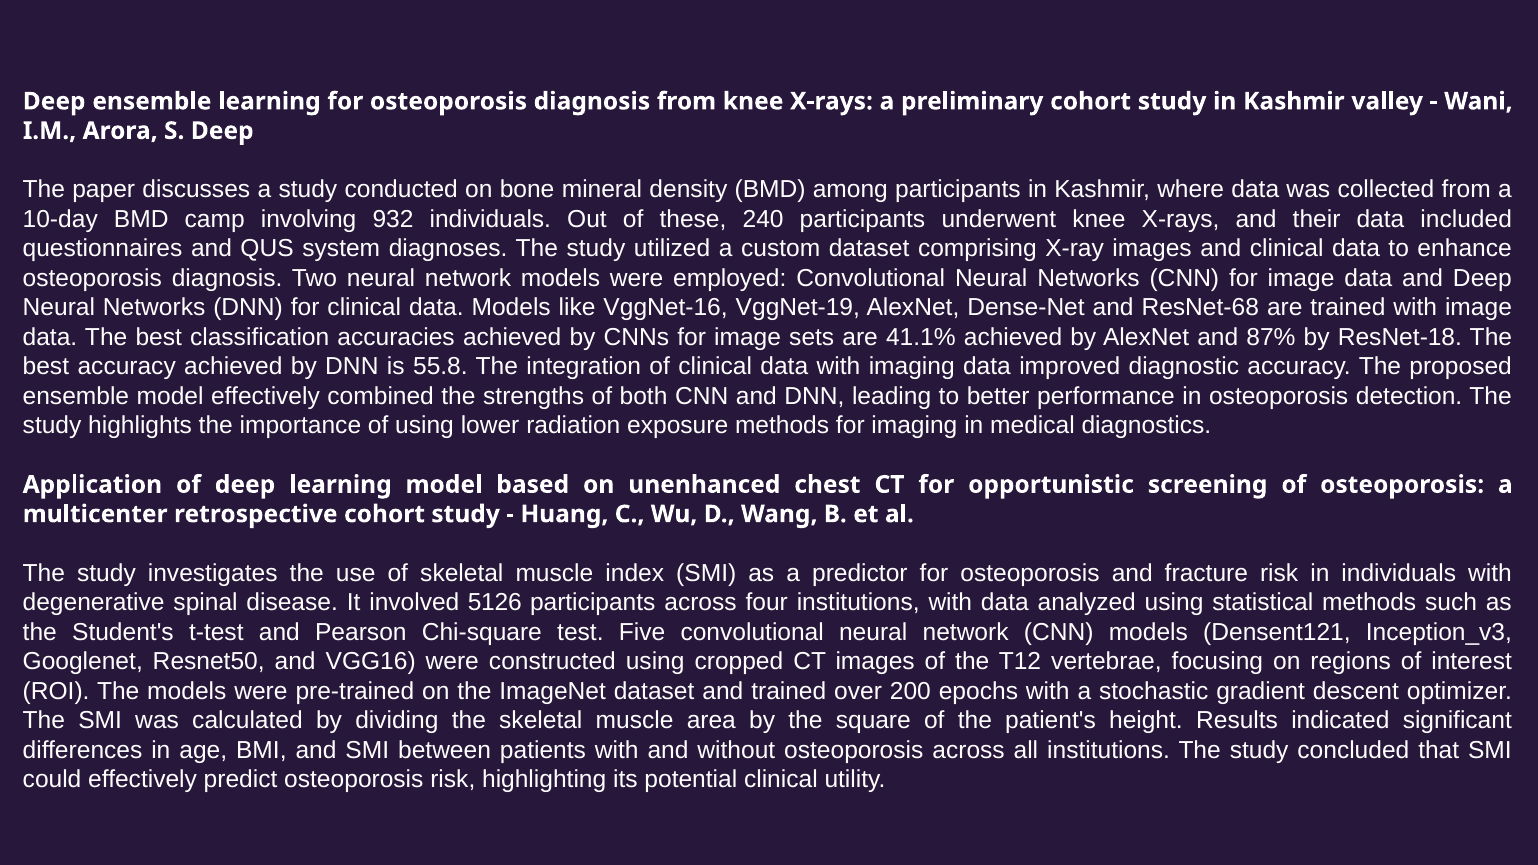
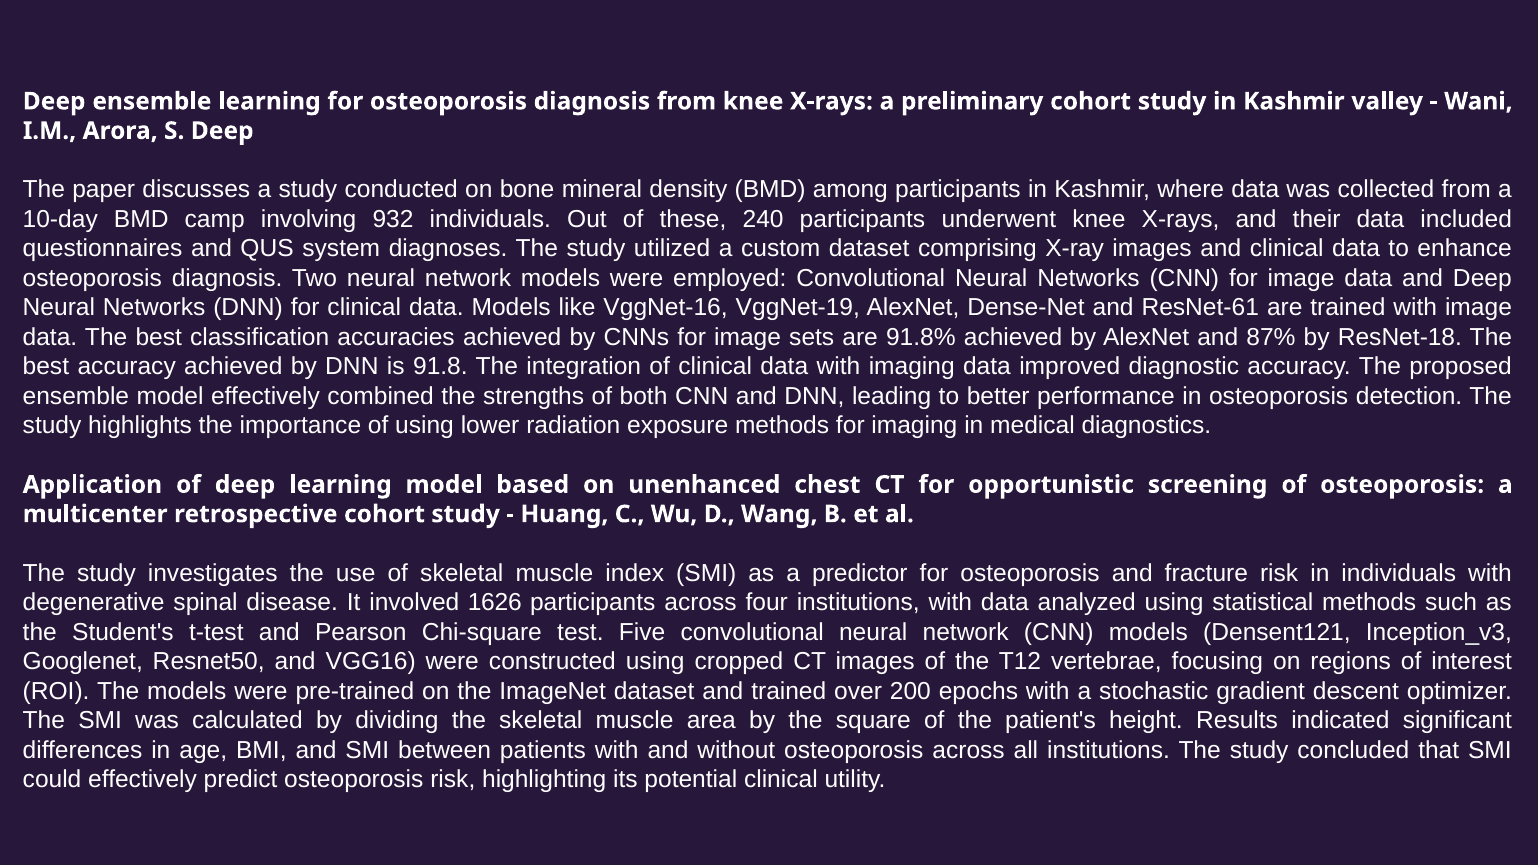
ResNet-68: ResNet-68 -> ResNet-61 (1200, 308)
41.1%: 41.1% -> 91.8% (921, 337)
55.8: 55.8 -> 91.8 (440, 367)
5126: 5126 -> 1626 (495, 603)
